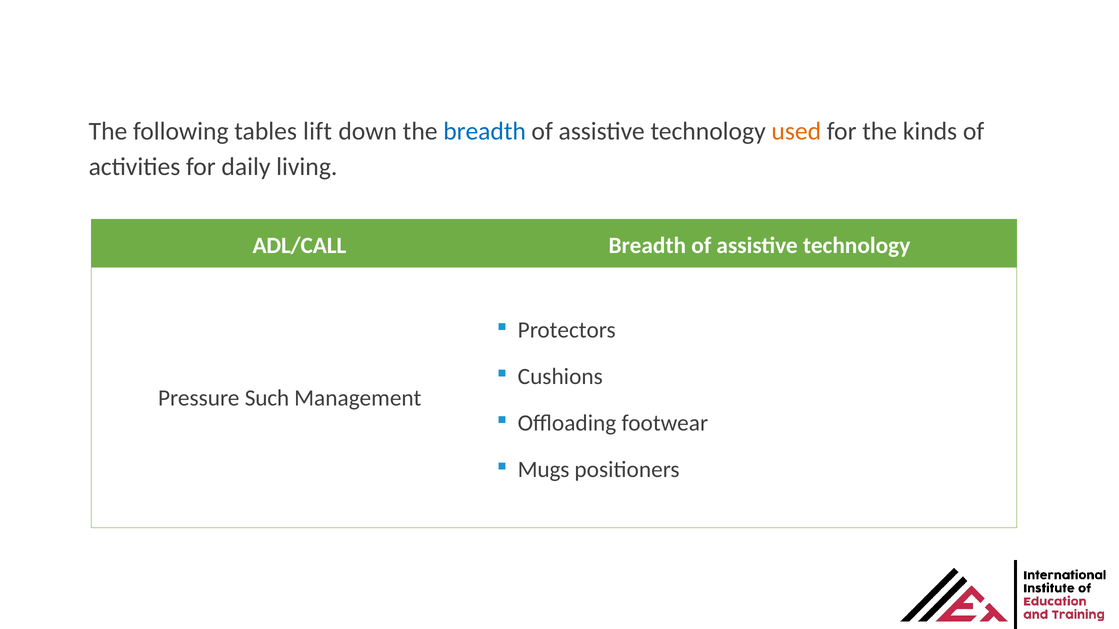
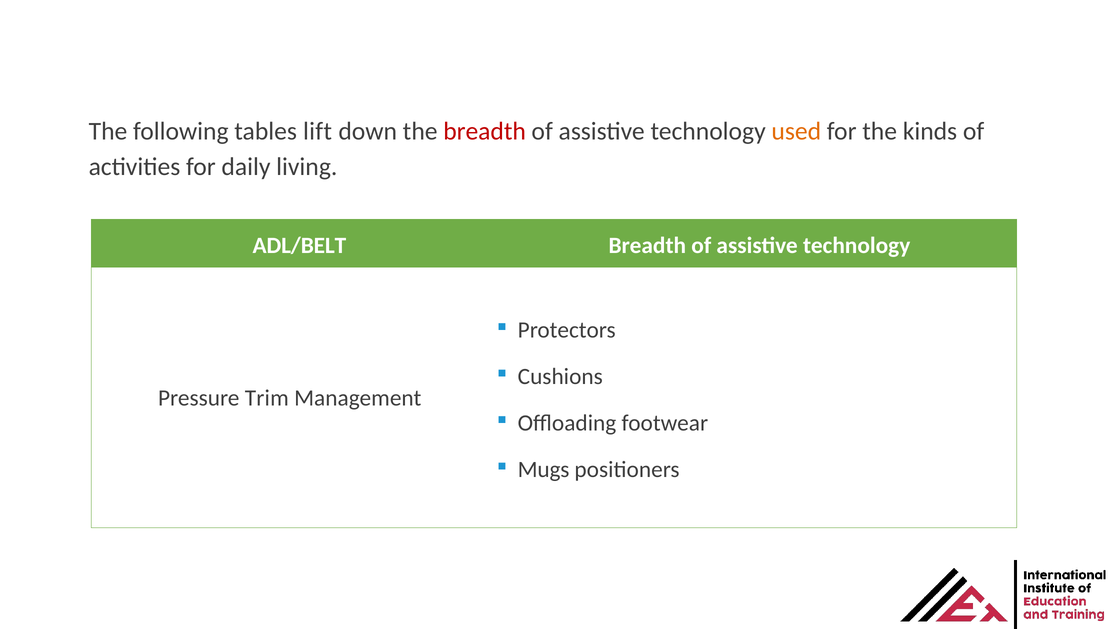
breadth colour: blue -> red (485, 132)
ADL/CALL: ADL/CALL -> ADL/BELT (299, 246)
Such: Such -> Trim (267, 398)
